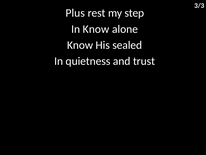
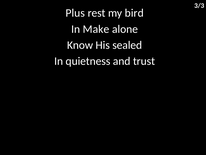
step: step -> bird (134, 13)
In Know: Know -> Make (96, 29)
